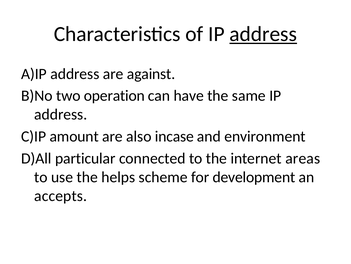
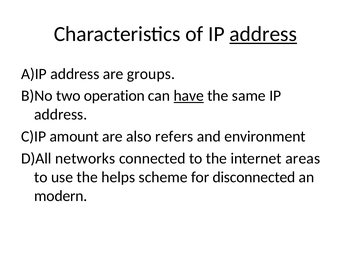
against: against -> groups (151, 74)
have underline: none -> present (189, 95)
incase: incase -> refers (174, 136)
particular: particular -> networks (85, 158)
development: development -> disconnected (254, 177)
accepts: accepts -> modern (61, 195)
